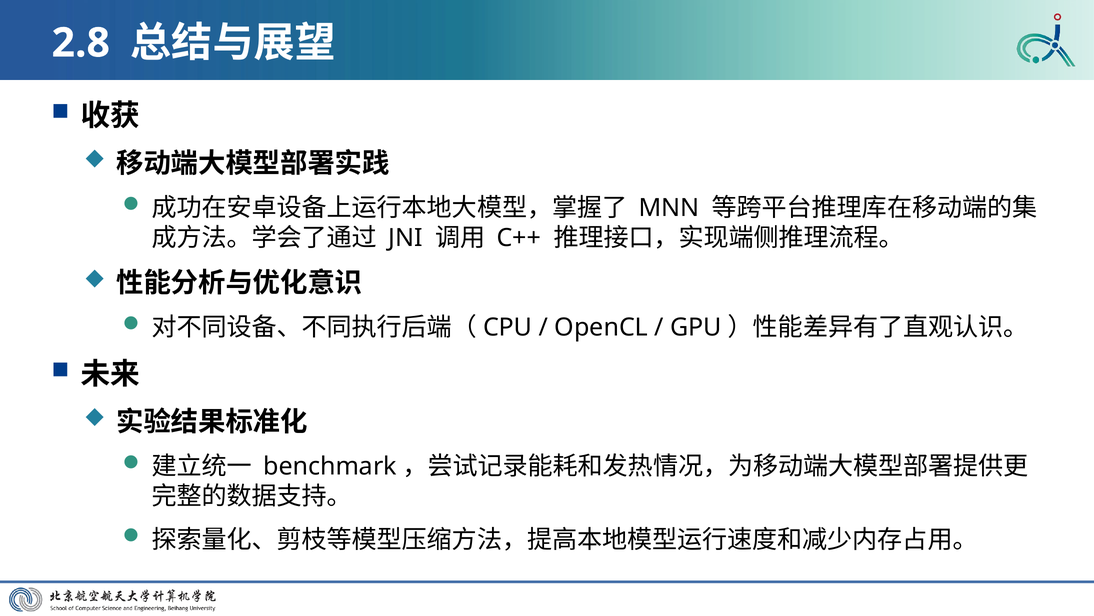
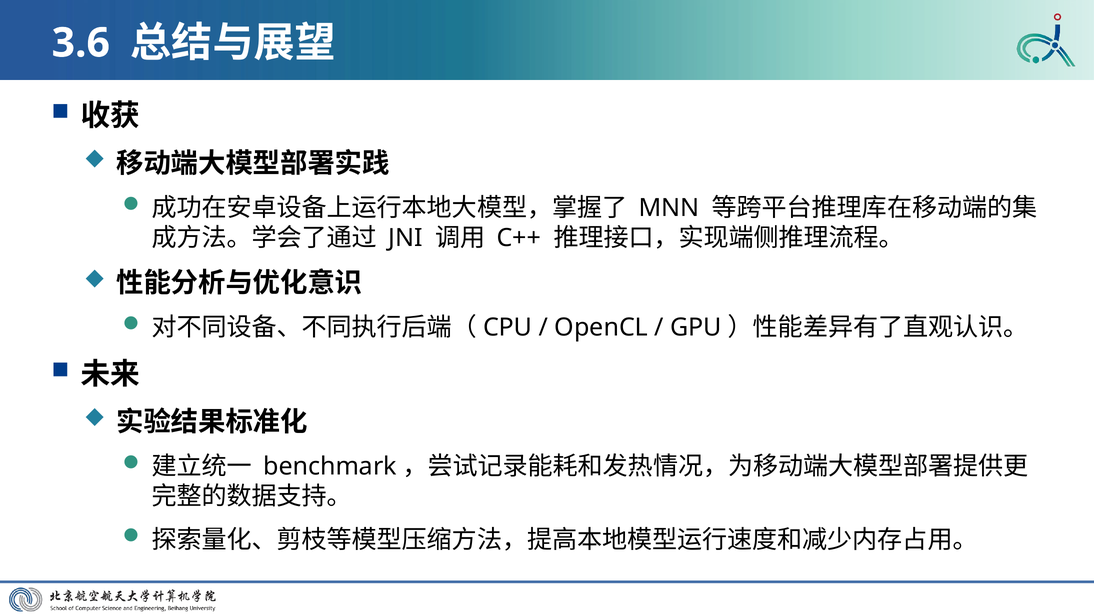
2.8: 2.8 -> 3.6 (81, 43)
